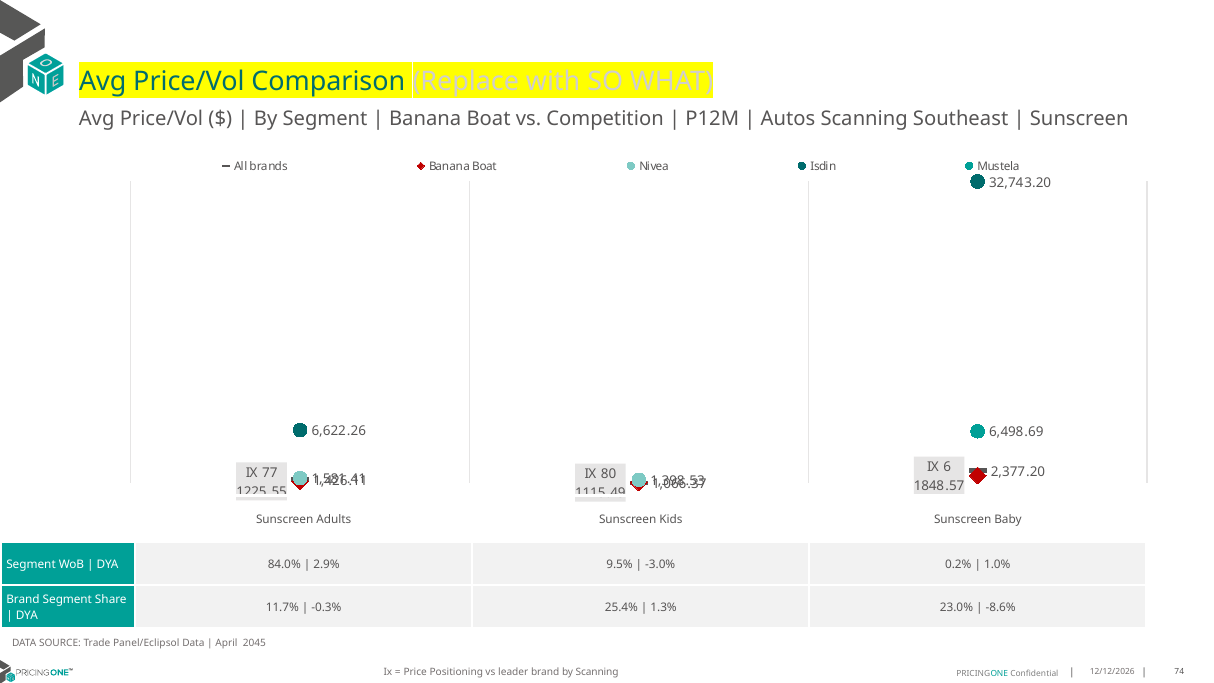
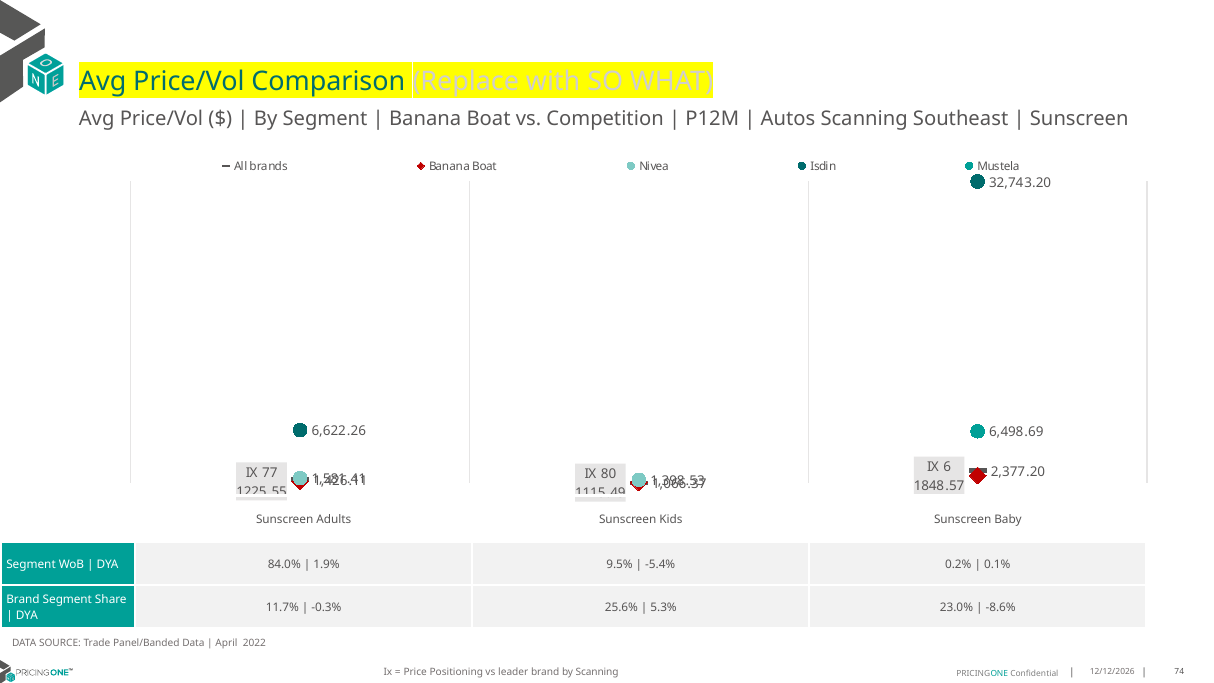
2.9%: 2.9% -> 1.9% (327, 564)
-3.0%: -3.0% -> -5.4% (660, 564)
1.0%: 1.0% -> 0.1% (997, 564)
25.4%: 25.4% -> 25.6% (621, 607)
1.3%: 1.3% -> 5.3% (664, 607)
Panel/Eclipsol: Panel/Eclipsol -> Panel/Banded (146, 643)
2045: 2045 -> 2022 (254, 643)
